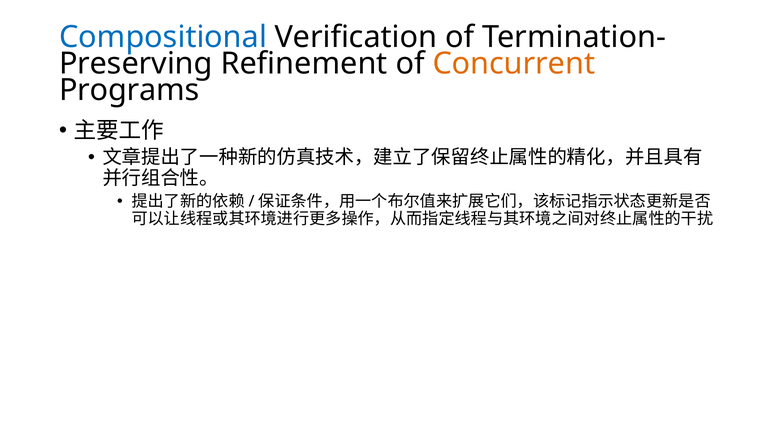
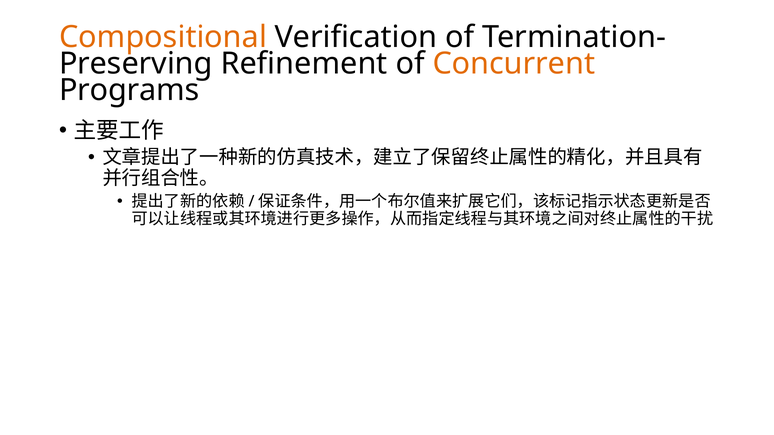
Compositional colour: blue -> orange (163, 37)
